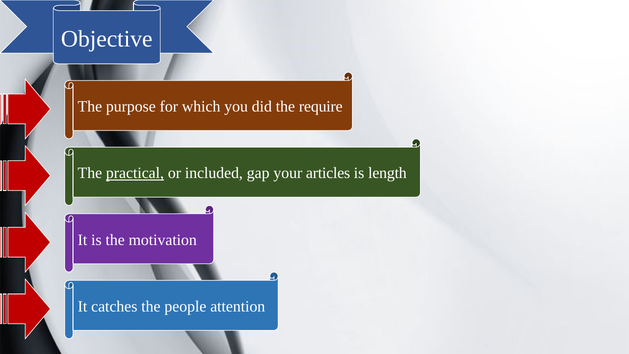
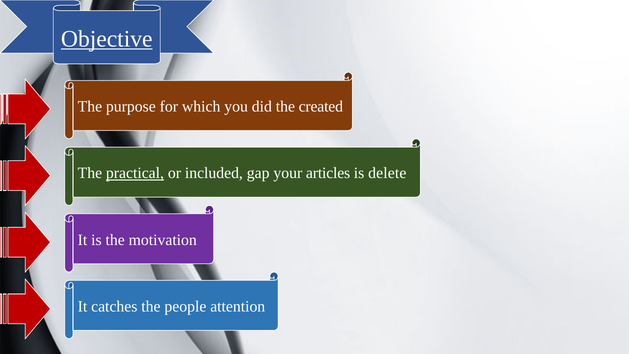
Objective underline: none -> present (107, 39)
require: require -> created (321, 107)
length: length -> delete (387, 173)
